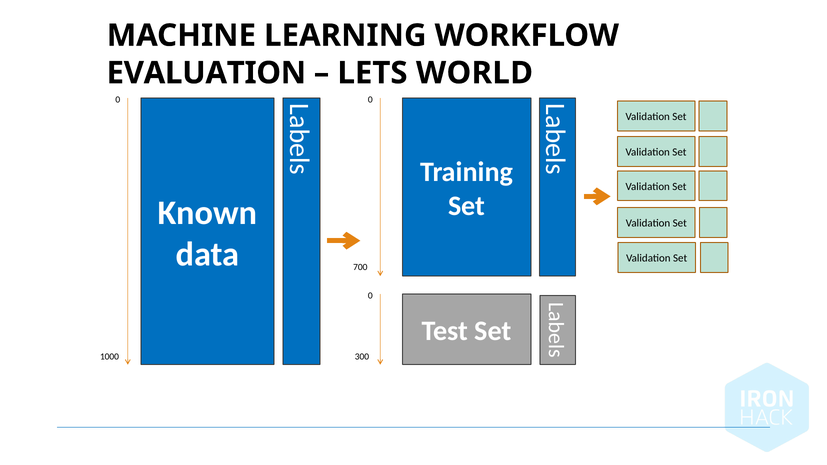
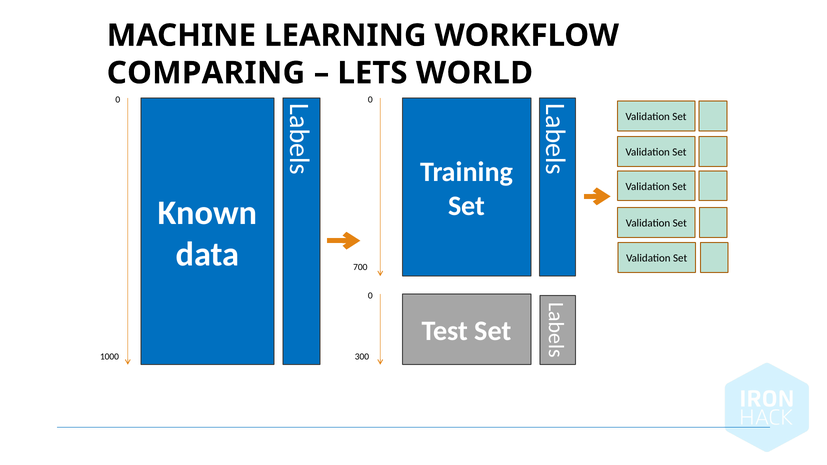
EVALUATION: EVALUATION -> COMPARING (206, 73)
